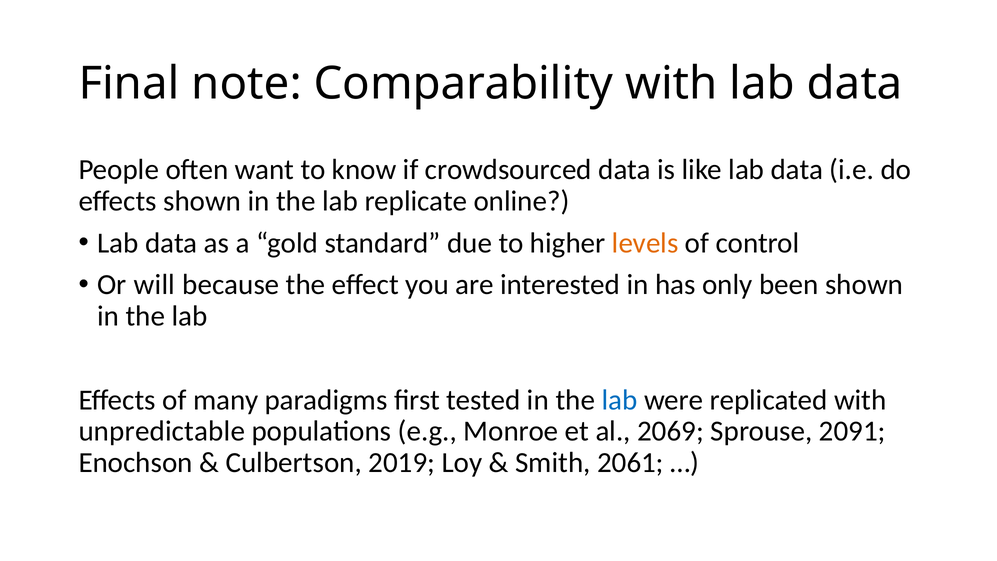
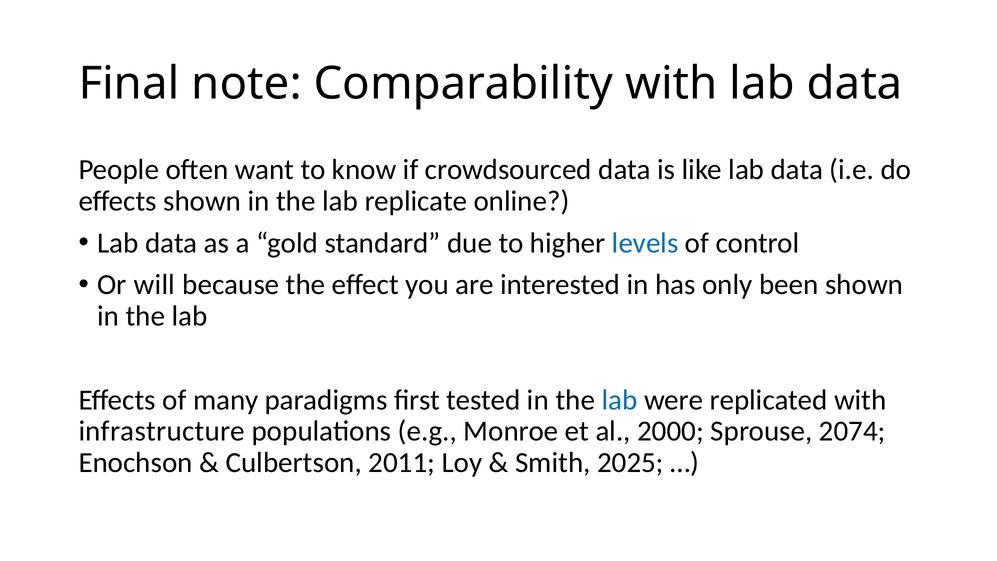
levels colour: orange -> blue (645, 243)
unpredictable: unpredictable -> infrastructure (162, 431)
2069: 2069 -> 2000 (671, 431)
2091: 2091 -> 2074 (852, 431)
2019: 2019 -> 2011 (402, 463)
2061: 2061 -> 2025 (630, 463)
